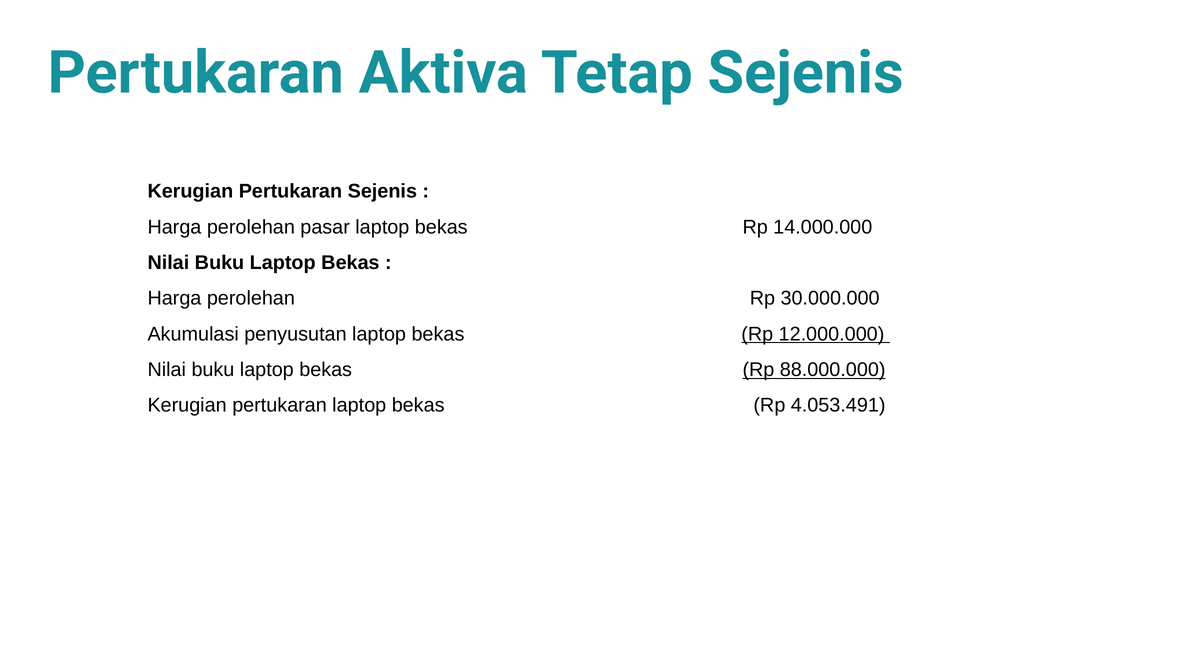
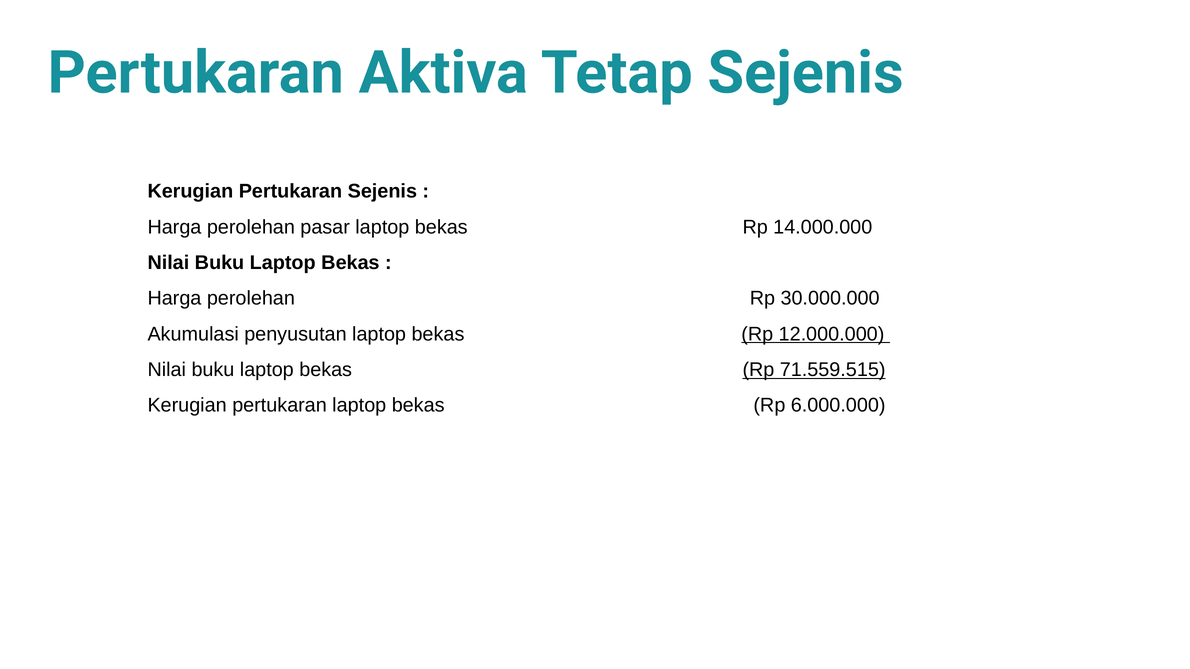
88.000.000: 88.000.000 -> 71.559.515 (833, 370)
4.053.491: 4.053.491 -> 6.000.000 (838, 406)
